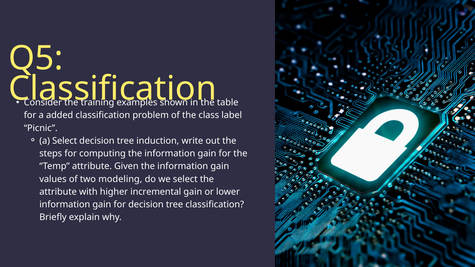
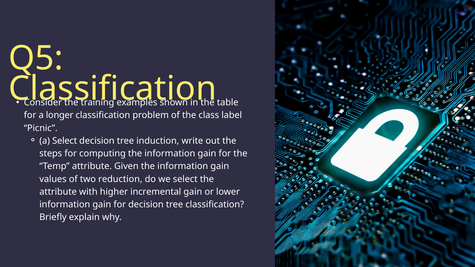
added: added -> longer (60, 115)
modeling: modeling -> reduction (120, 179)
